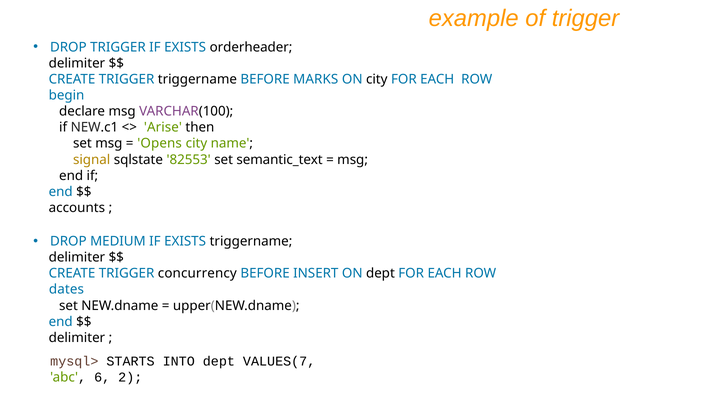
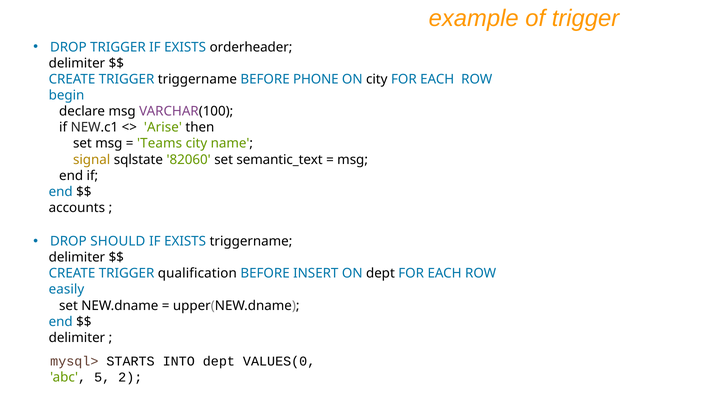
MARKS: MARKS -> PHONE (316, 79)
Opens: Opens -> Teams (160, 143)
82553: 82553 -> 82060 (189, 159)
MEDIUM: MEDIUM -> SHOULD (118, 241)
concurrency: concurrency -> qualification (197, 273)
dates: dates -> easily (66, 289)
VALUES(7: VALUES(7 -> VALUES(0 (279, 361)
6: 6 -> 5 (102, 377)
